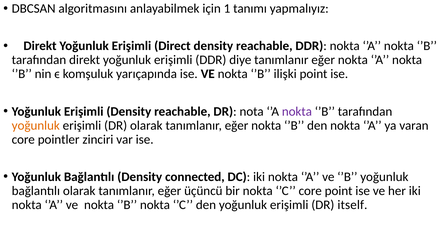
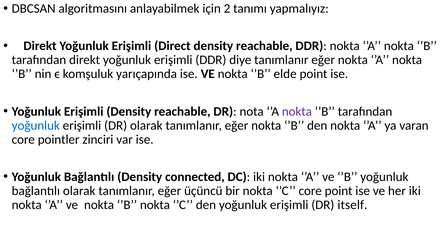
1: 1 -> 2 (227, 9)
ilişki: ilişki -> elde (285, 74)
yoğunluk colour: orange -> blue (36, 126)
